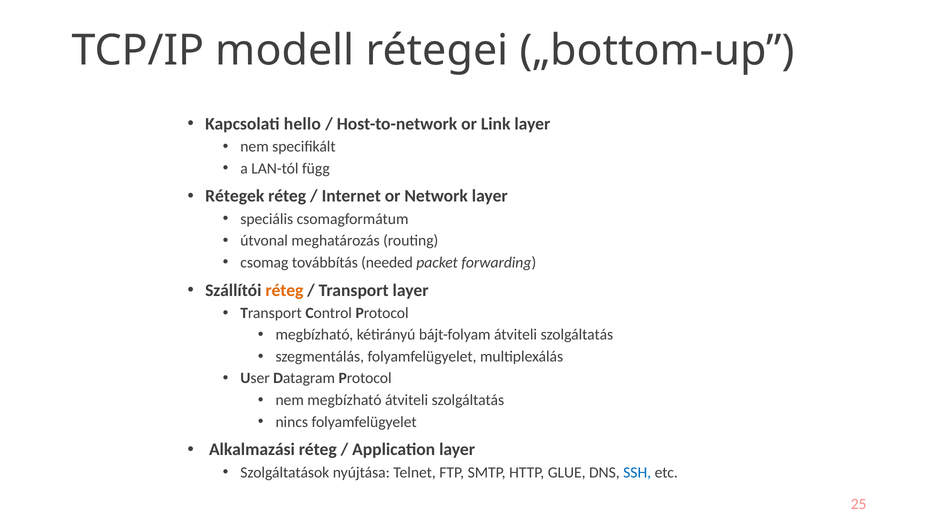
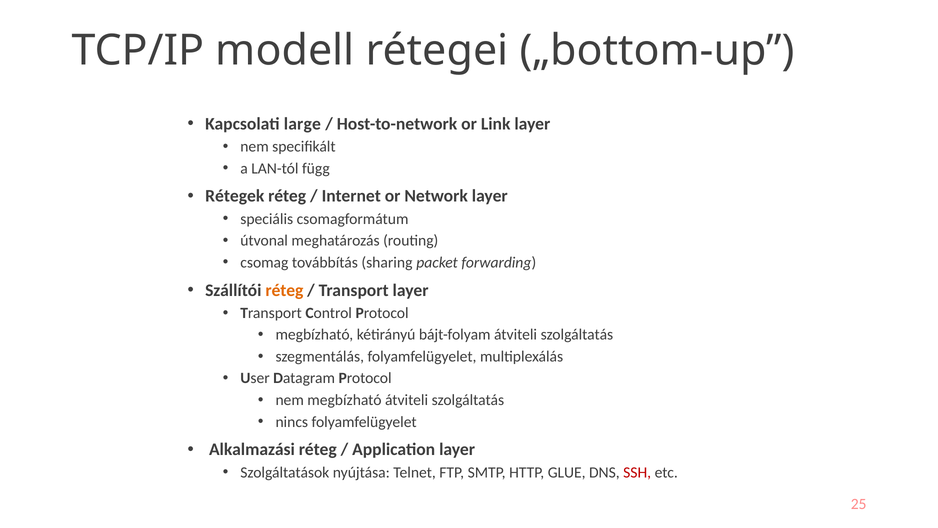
hello: hello -> large (302, 124)
needed: needed -> sharing (387, 262)
SSH colour: blue -> red (637, 472)
